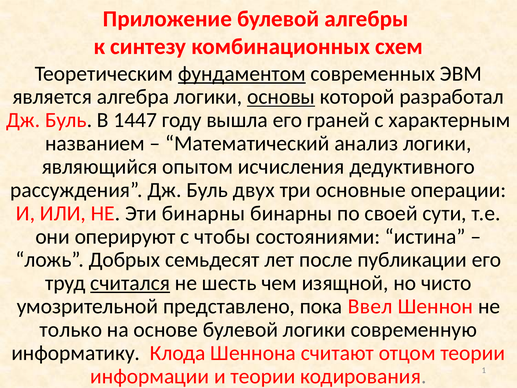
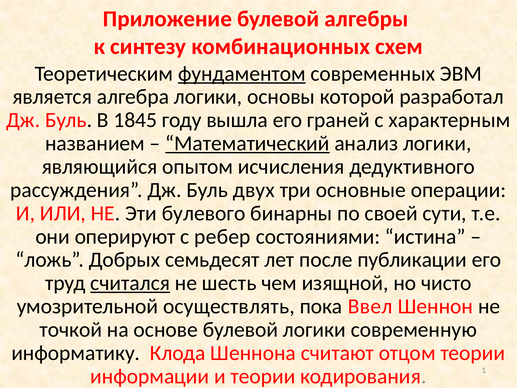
основы underline: present -> none (281, 97)
1447: 1447 -> 1845 (135, 120)
Математический underline: none -> present (247, 143)
Эти бинарны: бинарны -> булевого (204, 213)
чтобы: чтобы -> ребер (222, 236)
представлено: представлено -> осуществлять (229, 306)
только: только -> точкой (71, 329)
